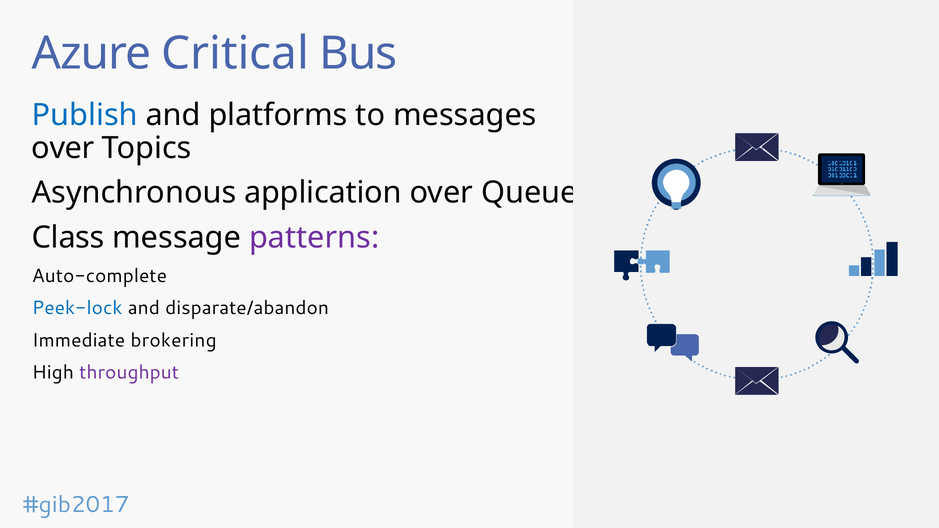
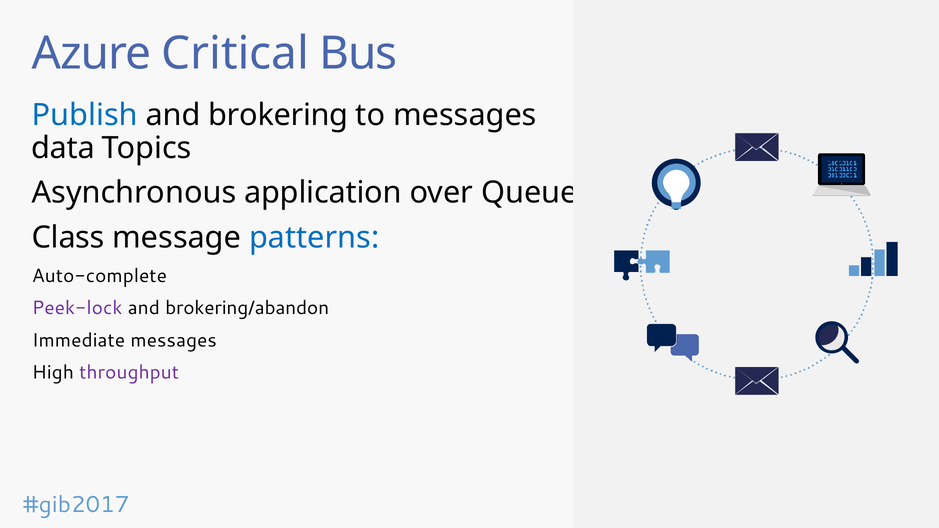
platforms: platforms -> brokering (278, 115)
over: over -> data (63, 148)
patterns colour: purple -> blue (314, 237)
Peek-lock colour: blue -> purple (77, 308)
disparate/abandon: disparate/abandon -> brokering/abandon (247, 308)
Immediate brokering: brokering -> messages (174, 340)
